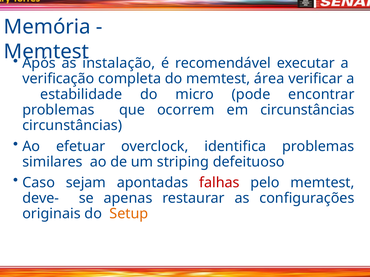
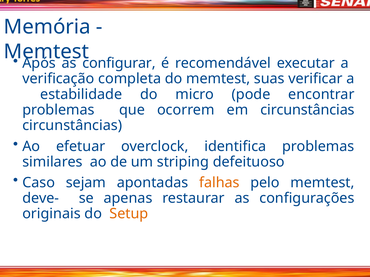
instalação: instalação -> configurar (119, 63)
área: área -> suas (269, 79)
falhas colour: red -> orange (219, 183)
